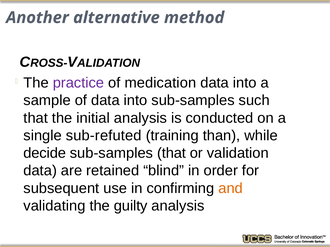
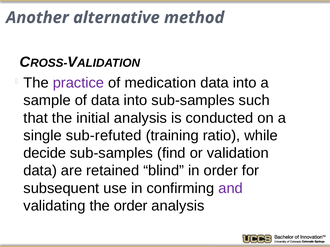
than: than -> ratio (222, 136)
sub-samples that: that -> find (171, 153)
and colour: orange -> purple (231, 189)
the guilty: guilty -> order (131, 206)
